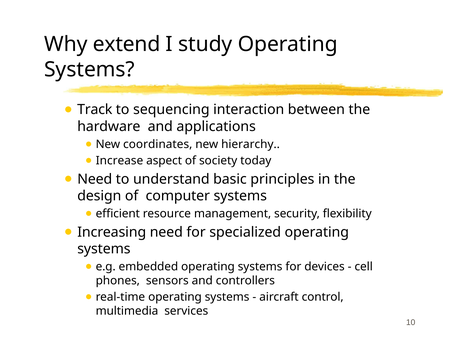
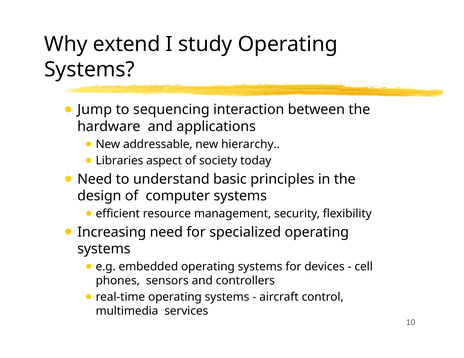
Track: Track -> Jump (95, 110)
coordinates: coordinates -> addressable (158, 144)
Increase: Increase -> Libraries (119, 161)
